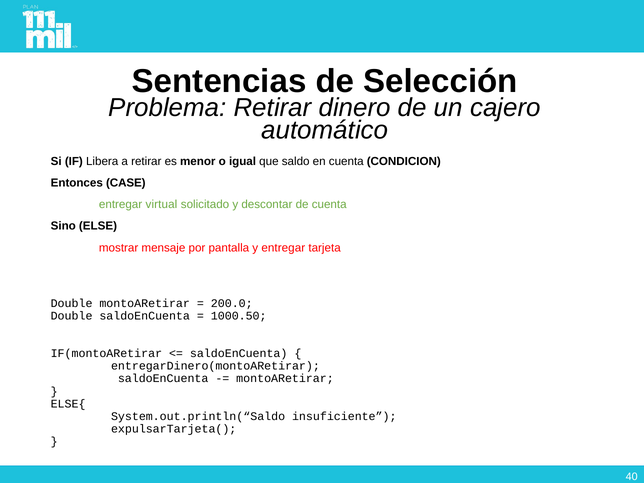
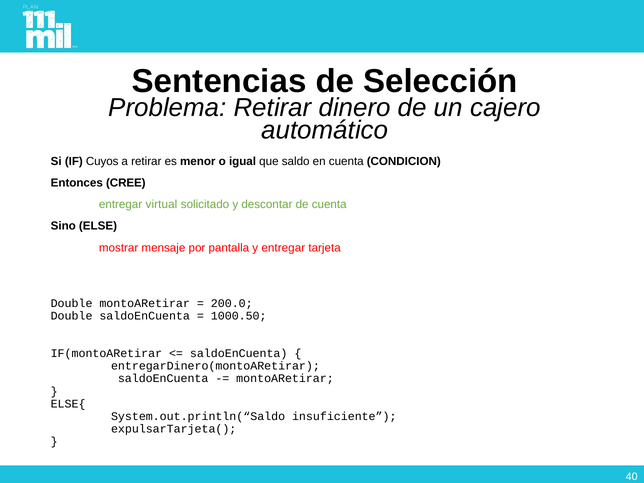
Libera: Libera -> Cuyos (102, 162)
CASE: CASE -> CREE (126, 183)
